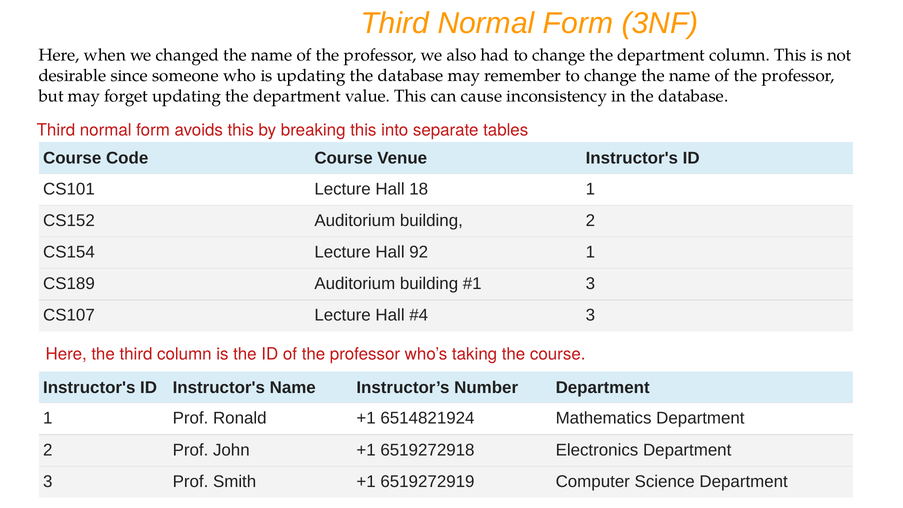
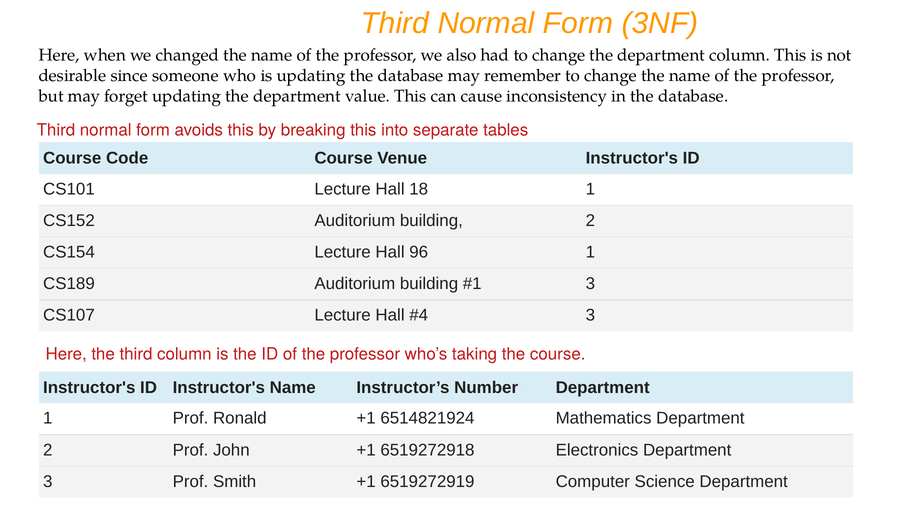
92: 92 -> 96 (419, 252)
